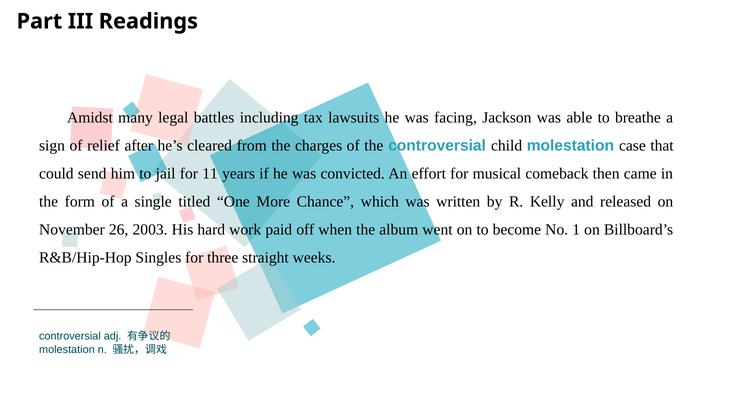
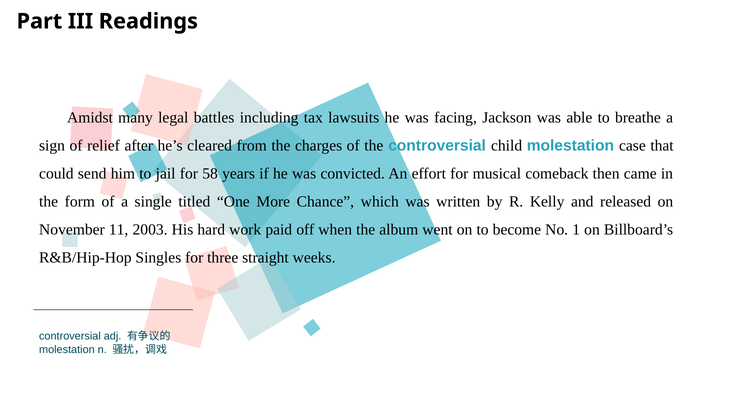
11: 11 -> 58 (210, 174)
26: 26 -> 11 (119, 230)
